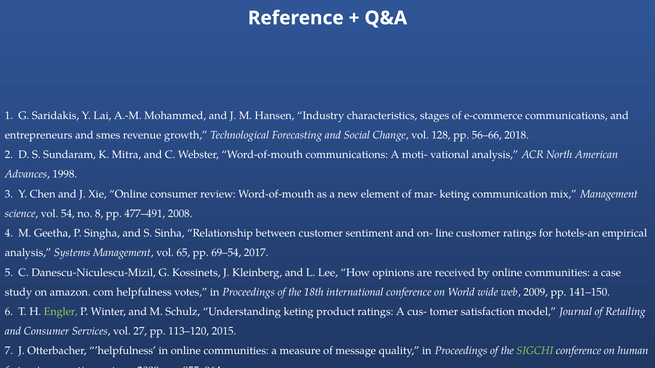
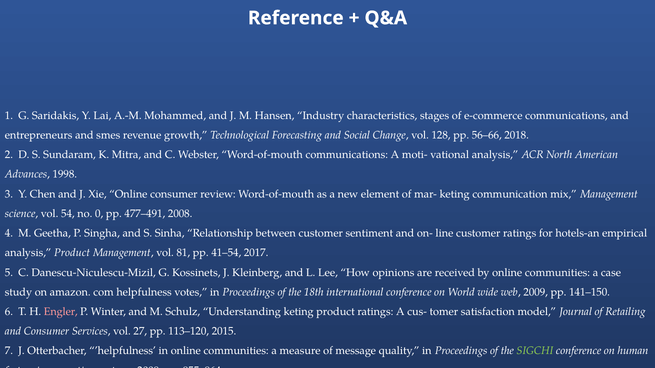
8: 8 -> 0 (99, 214)
analysis Systems: Systems -> Product (72, 253)
65: 65 -> 81 (183, 253)
69–54: 69–54 -> 41–54 (226, 253)
Engler colour: light green -> pink (61, 312)
